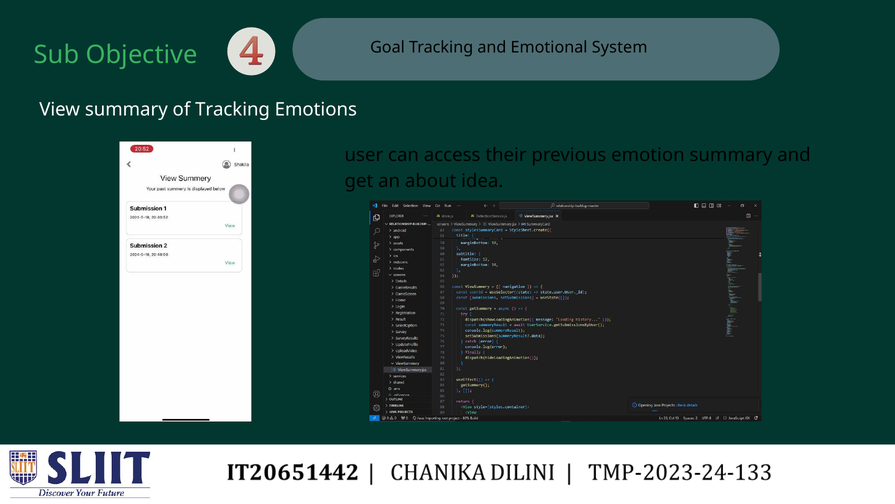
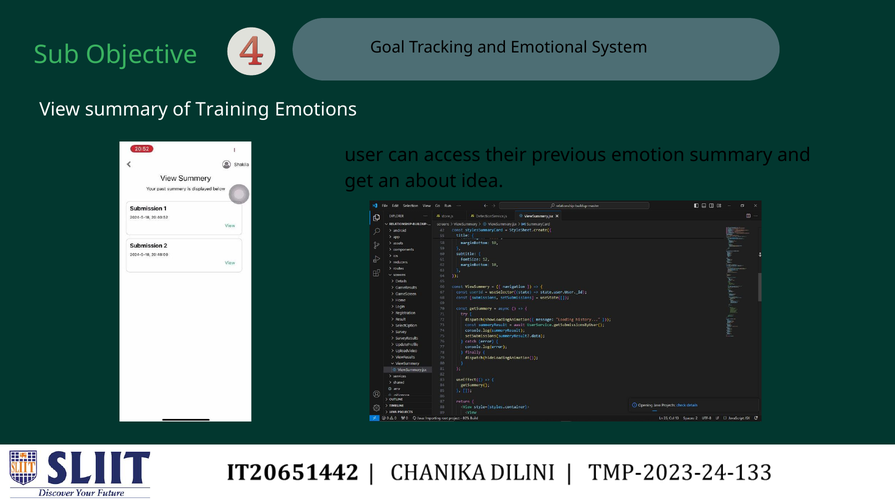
of Tracking: Tracking -> Training (232, 110)
